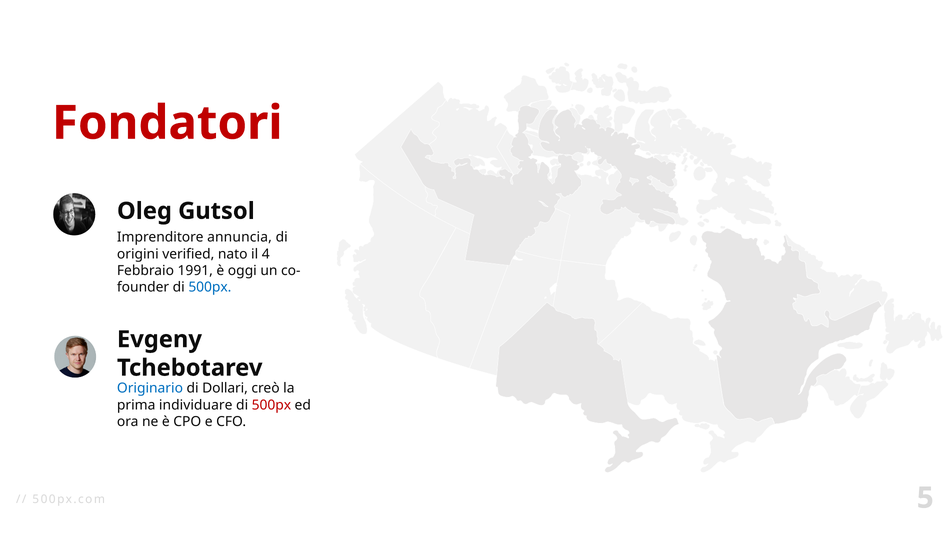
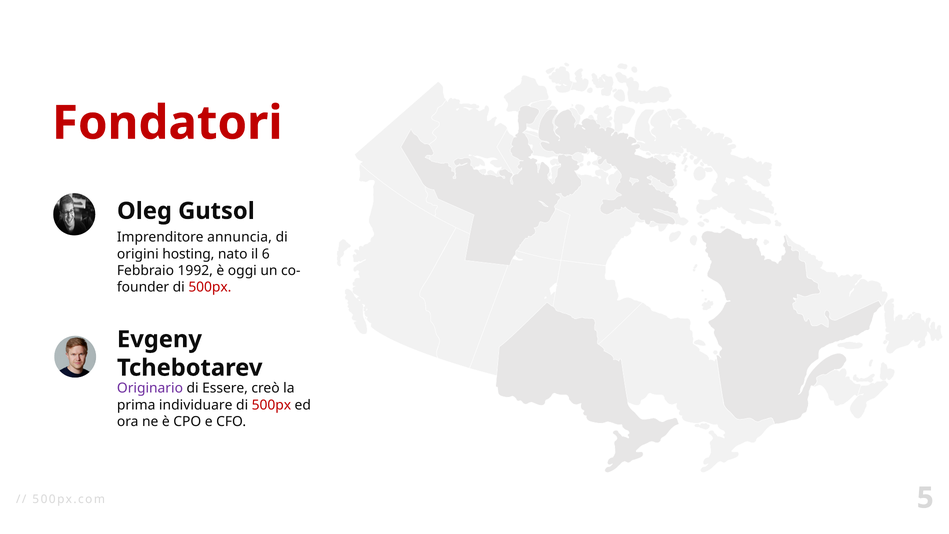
verified: verified -> hosting (188, 254)
4: 4 -> 6 (266, 254)
1991: 1991 -> 1992 (195, 271)
500px colour: blue -> red (210, 287)
Originario colour: blue -> purple (150, 388)
Dollari: Dollari -> Essere (225, 388)
